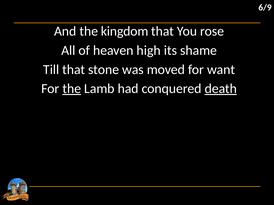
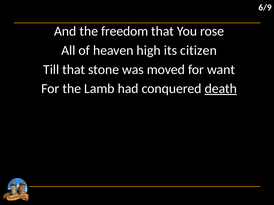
kingdom: kingdom -> freedom (125, 31)
shame: shame -> citizen (198, 50)
the underline: present -> none (72, 89)
